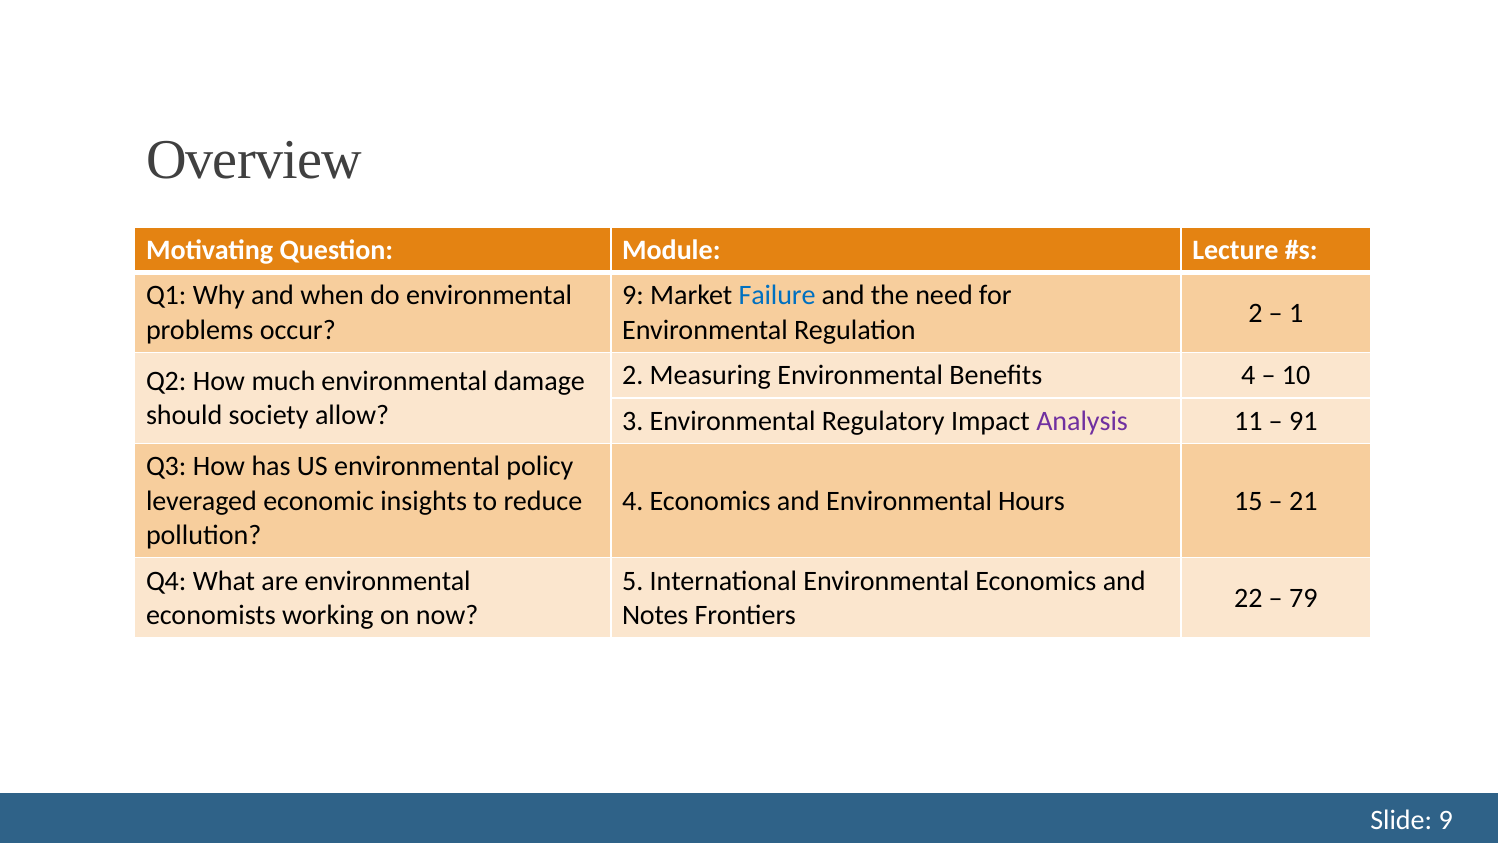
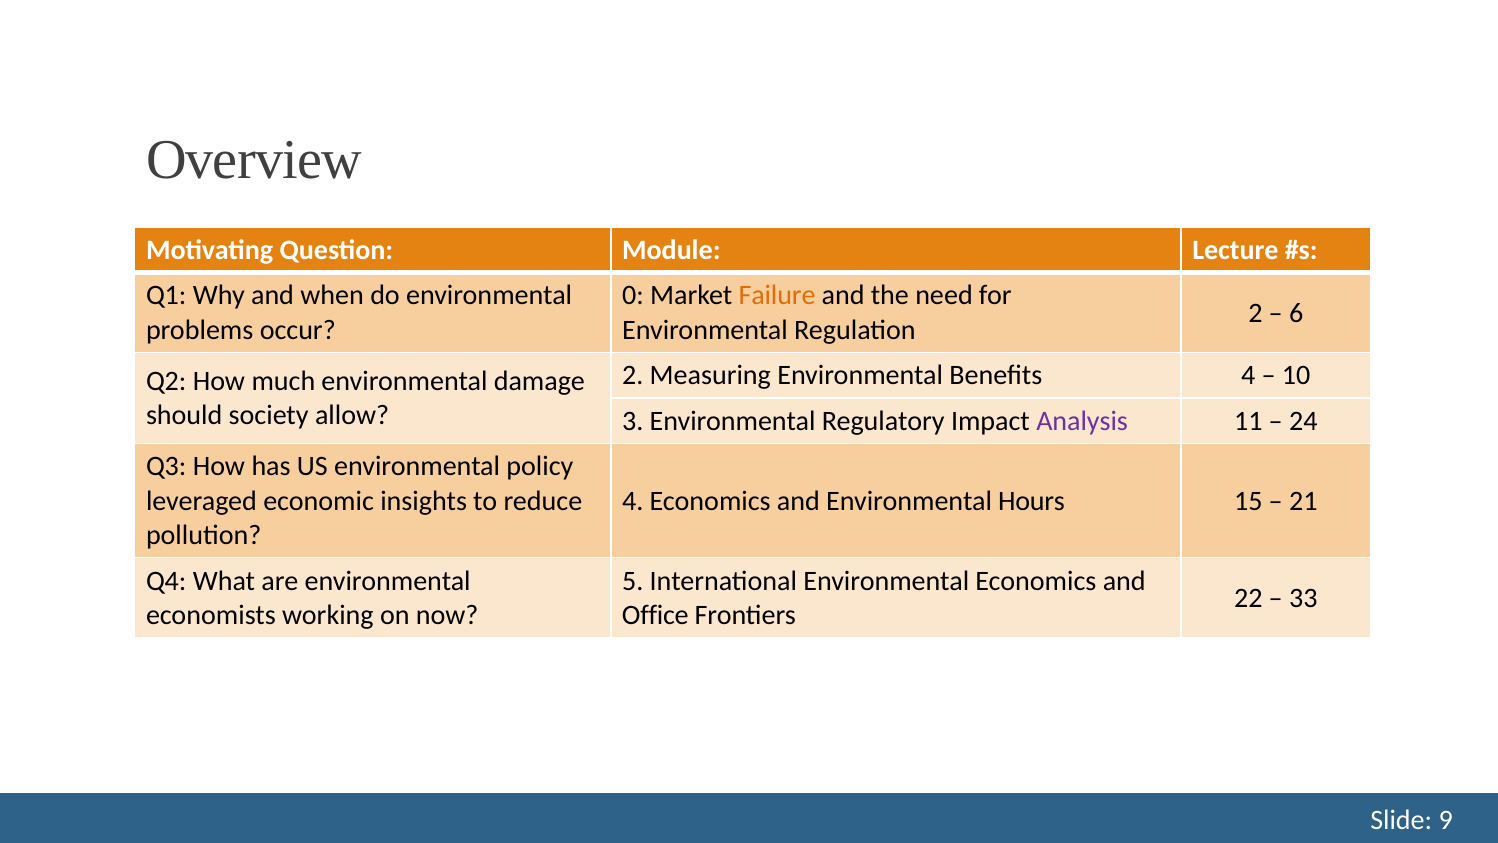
9: 9 -> 0 (633, 296)
Failure colour: blue -> orange (777, 296)
1: 1 -> 6 (1296, 313)
91: 91 -> 24 (1303, 421)
79: 79 -> 33 (1303, 598)
Notes: Notes -> Office (655, 615)
